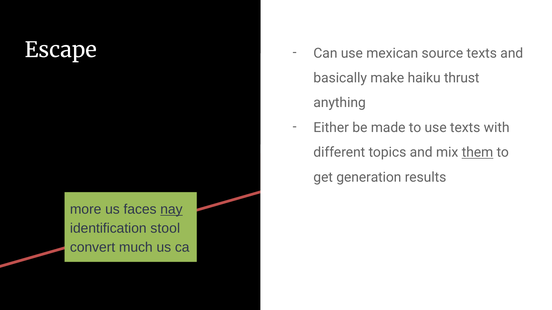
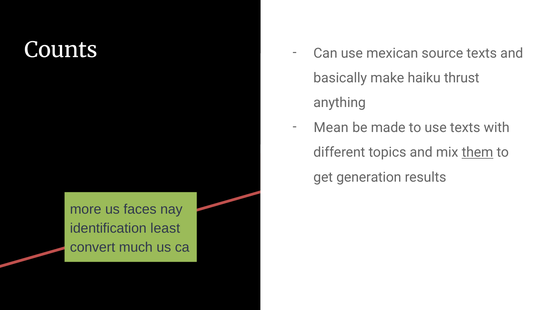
Escape: Escape -> Counts (61, 50)
Either: Either -> Mean (331, 128)
nay underline: present -> none (171, 210)
stool: stool -> least (165, 229)
